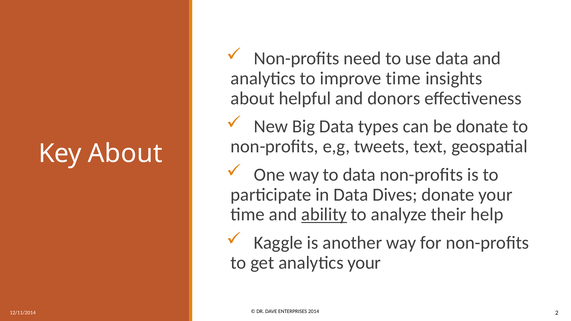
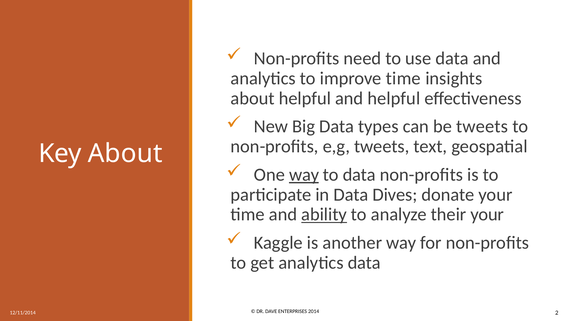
and donors: donors -> helpful (394, 98)
be donate: donate -> tweets (482, 127)
way underline: none -> present (304, 175)
their help: help -> your (487, 215)
analytics your: your -> data (364, 263)
